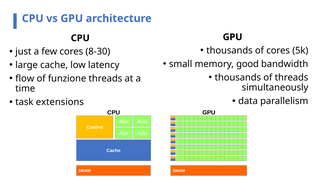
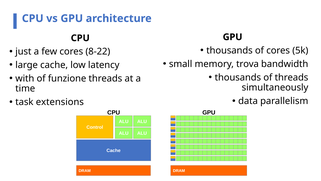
8-30: 8-30 -> 8-22 (98, 51)
good: good -> trova (247, 64)
flow: flow -> with (25, 78)
